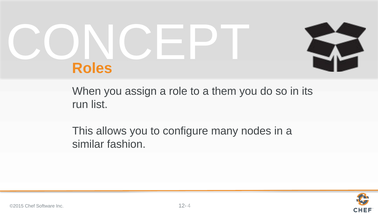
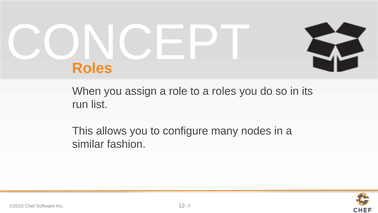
a them: them -> roles (224, 91)
